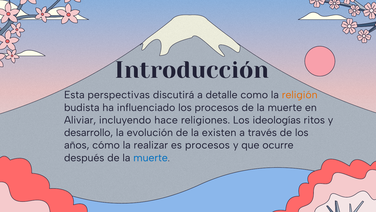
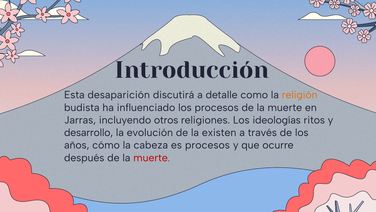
perspectivas: perspectivas -> desaparición (119, 95)
Aliviar: Aliviar -> Jarras (80, 120)
hace: hace -> otros (166, 120)
realizar: realizar -> cabeza (151, 145)
muerte colour: blue -> red (151, 157)
